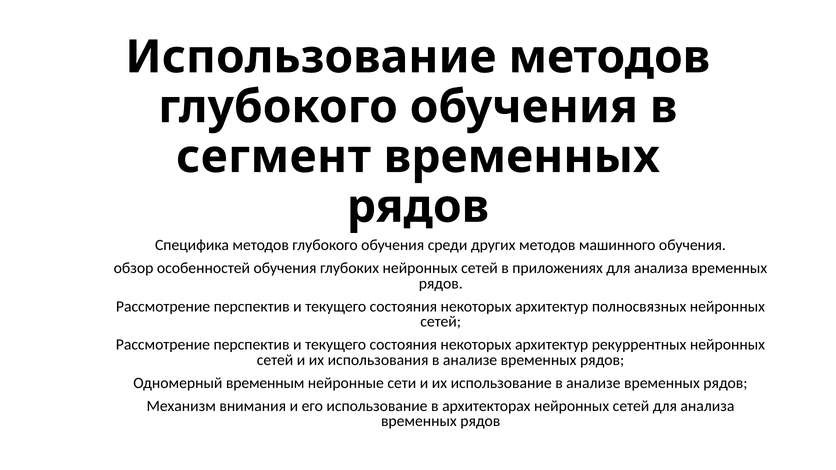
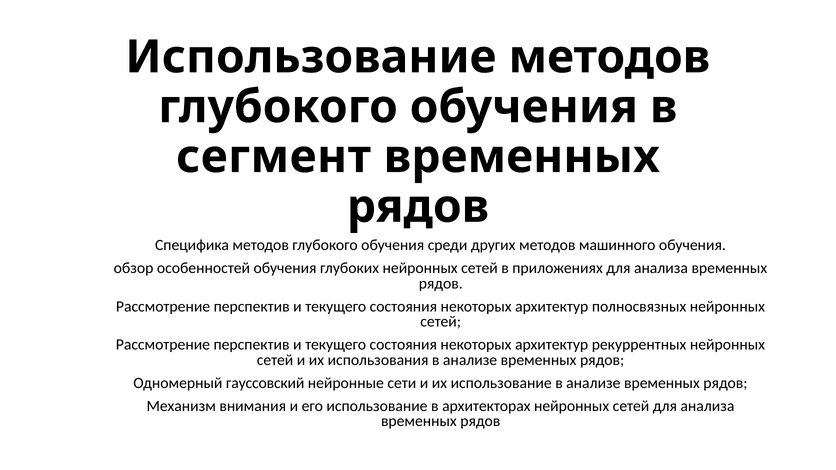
временным: временным -> гауссовский (265, 383)
